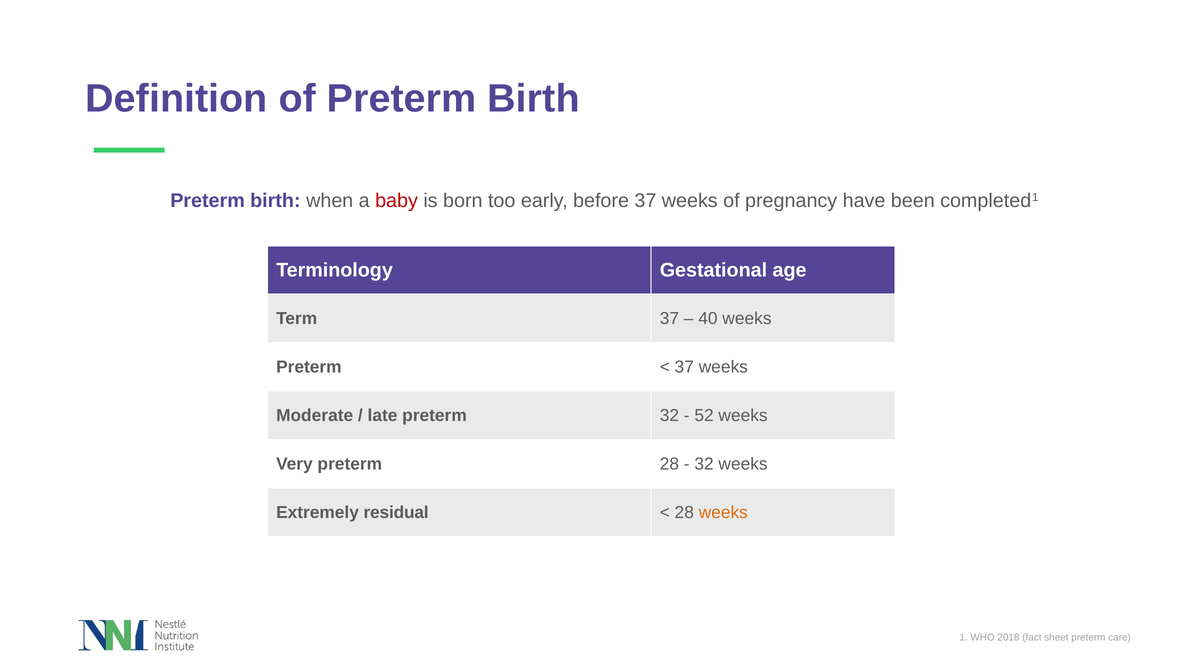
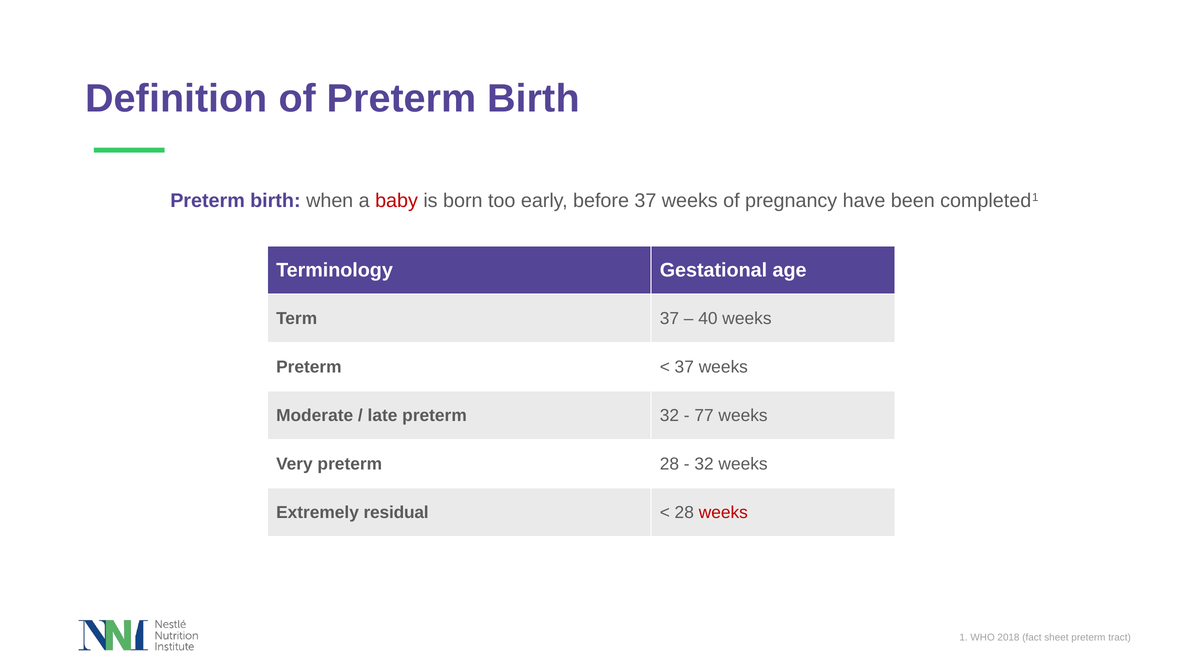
52: 52 -> 77 (704, 416)
weeks colour: orange -> red (723, 513)
care: care -> tract (1120, 638)
